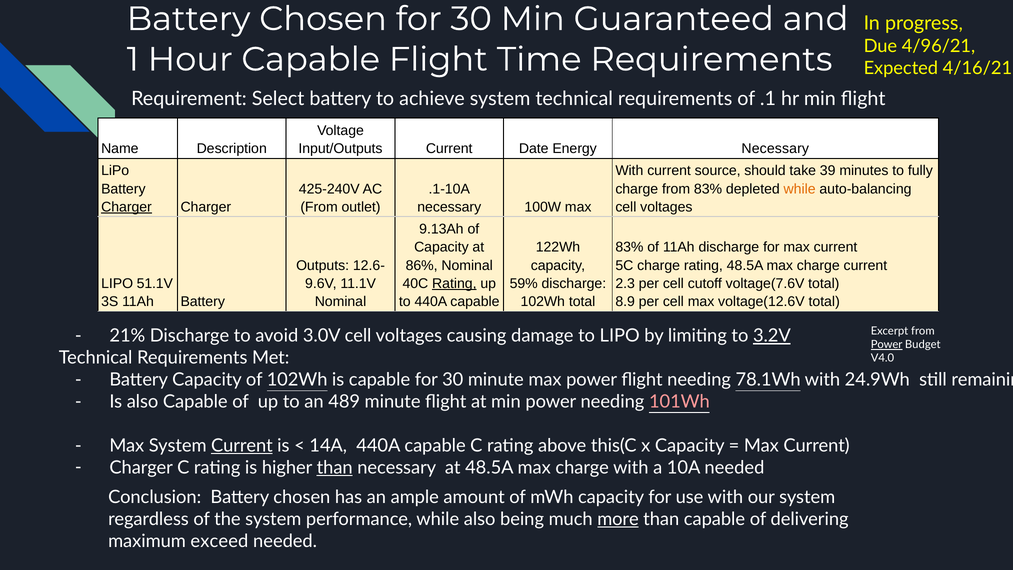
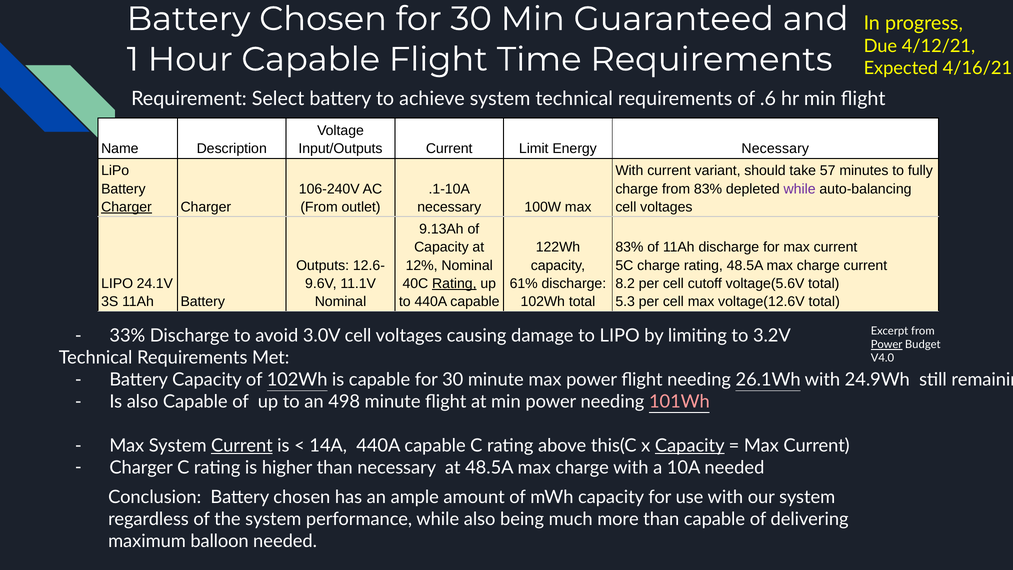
4/96/21: 4/96/21 -> 4/12/21 (939, 46)
.1: .1 -> .6 (768, 99)
Date: Date -> Limit (534, 149)
source: source -> variant (718, 171)
39: 39 -> 57 (828, 171)
425-240V: 425-240V -> 106-240V (329, 189)
while colour: orange -> purple (800, 189)
86%: 86% -> 12% (422, 265)
51.1V: 51.1V -> 24.1V (155, 283)
59%: 59% -> 61% (524, 283)
2.3: 2.3 -> 8.2 (625, 283)
voltage(7.6V: voltage(7.6V -> voltage(5.6V (765, 283)
8.9: 8.9 -> 5.3 (625, 301)
21%: 21% -> 33% (127, 336)
3.2V underline: present -> none (772, 336)
78.1Wh: 78.1Wh -> 26.1Wh (768, 380)
489: 489 -> 498 (344, 402)
Capacity underline: none -> present (690, 446)
than underline: present -> none (335, 468)
more underline: present -> none (618, 519)
exceed: exceed -> balloon (220, 541)
